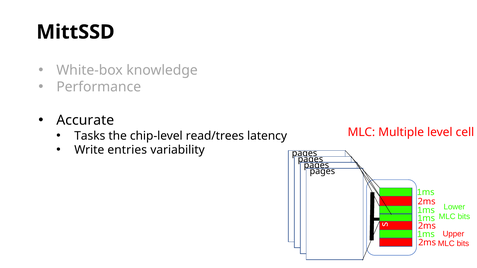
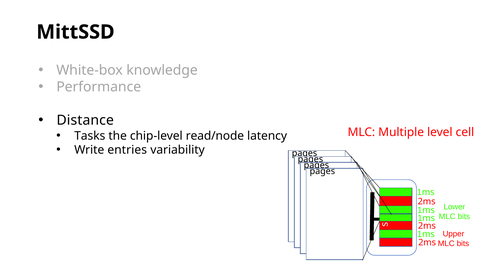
Accurate: Accurate -> Distance (85, 121)
read/trees: read/trees -> read/node (215, 136)
